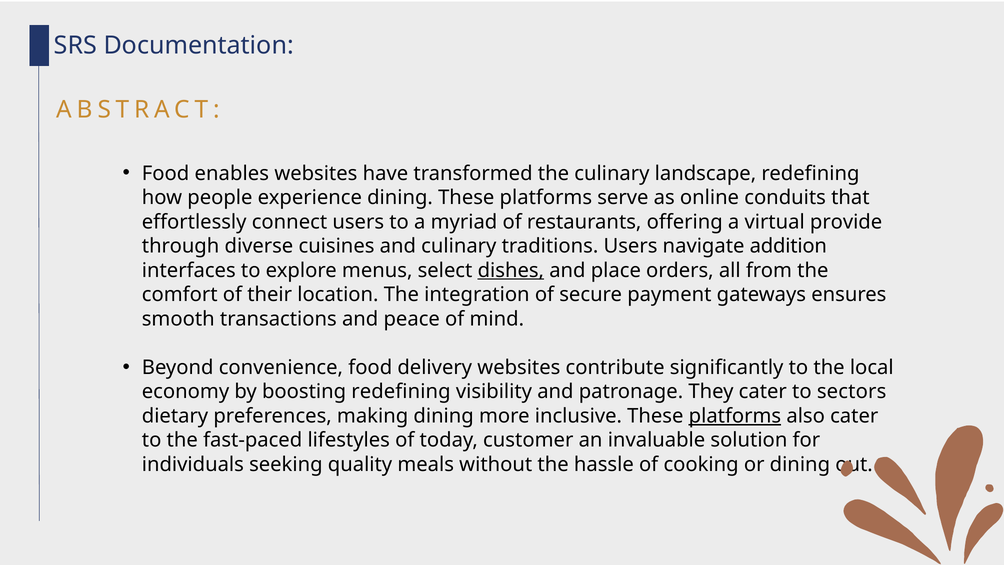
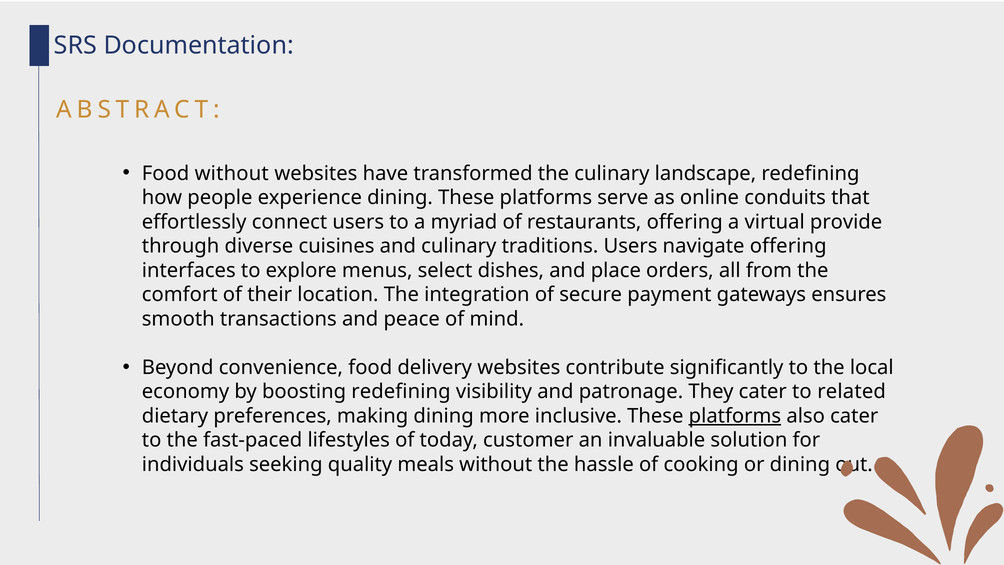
Food enables: enables -> without (232, 173)
navigate addition: addition -> offering (788, 246)
dishes underline: present -> none (511, 270)
sectors: sectors -> related (852, 392)
